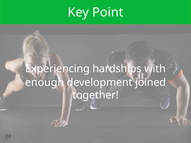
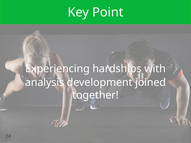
enough: enough -> analysis (45, 83)
